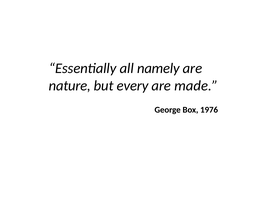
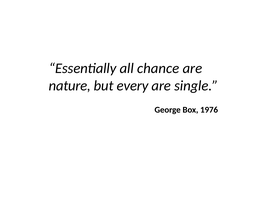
namely: namely -> chance (158, 68)
made: made -> single (196, 85)
